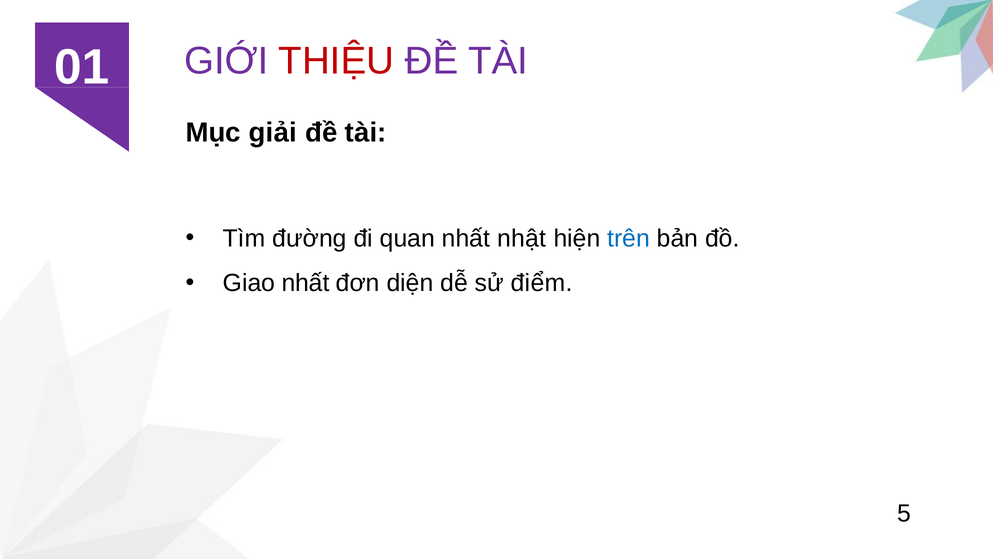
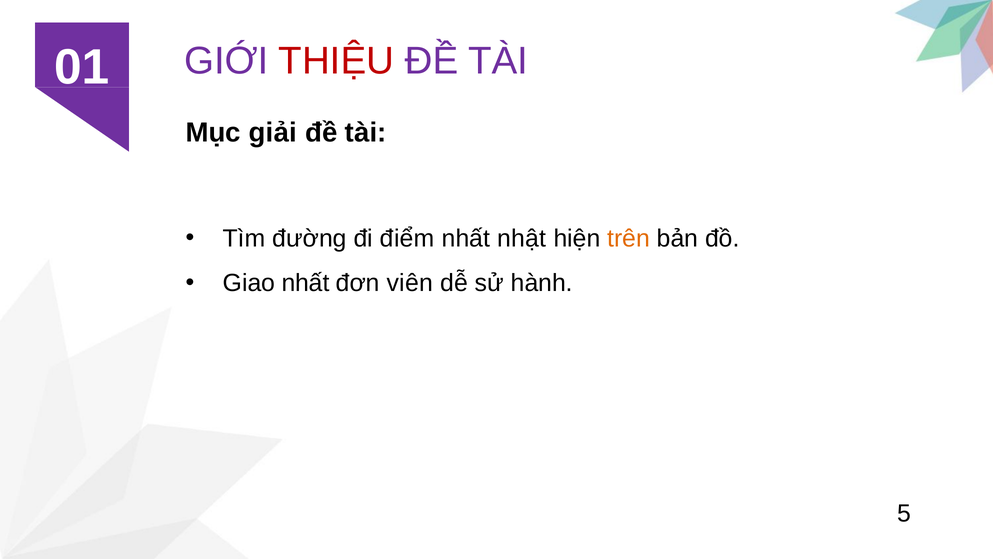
quan: quan -> điểm (407, 238)
trên colour: blue -> orange (629, 238)
diện: diện -> viên (410, 283)
điểm: điểm -> hành (542, 283)
